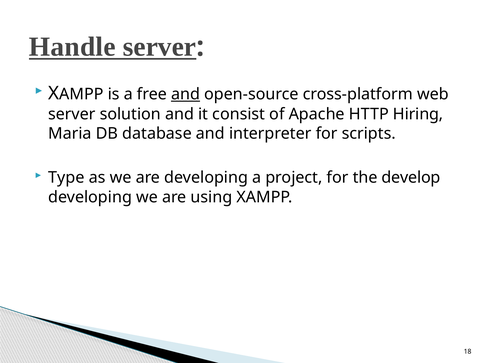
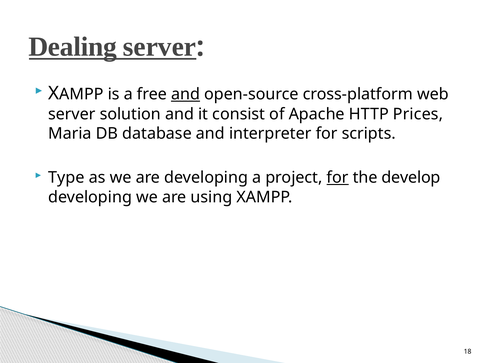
Handle: Handle -> Dealing (73, 47)
Hiring: Hiring -> Prices (418, 114)
for underline: none -> present (338, 177)
